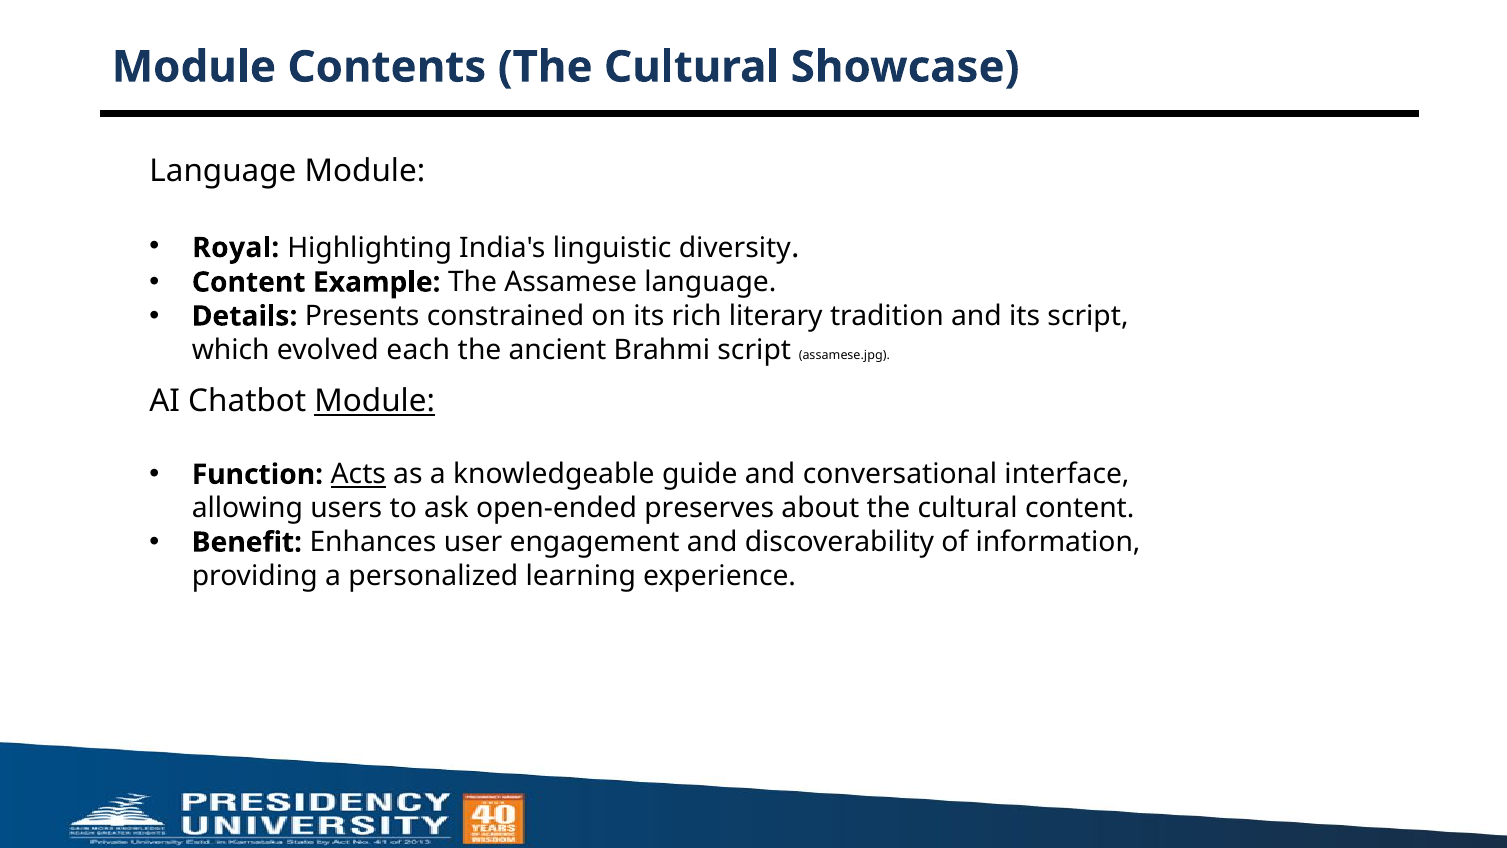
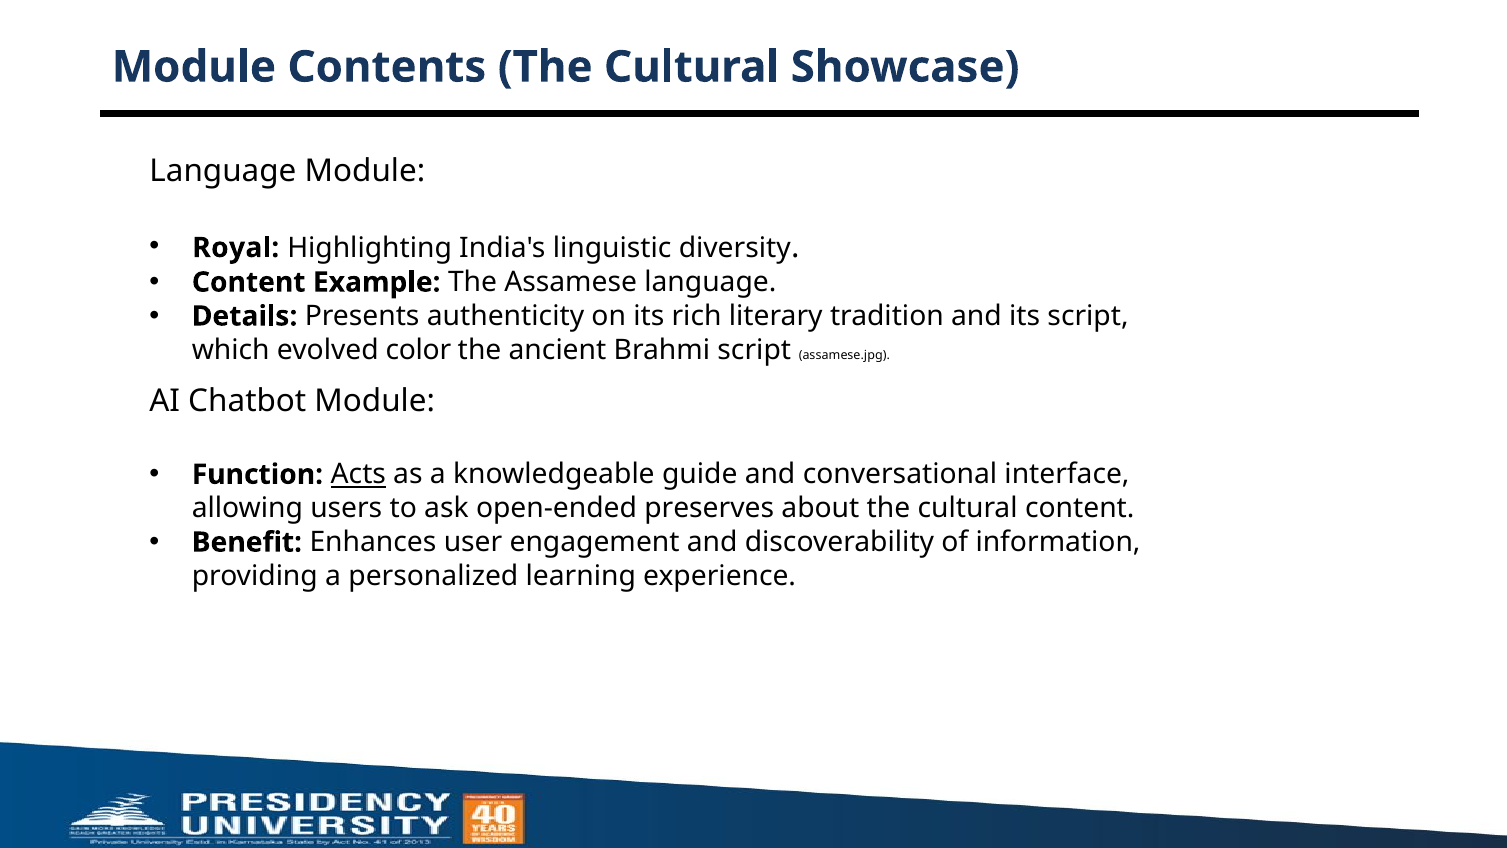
constrained: constrained -> authenticity (505, 316)
each: each -> color (418, 350)
Module underline: present -> none (375, 401)
